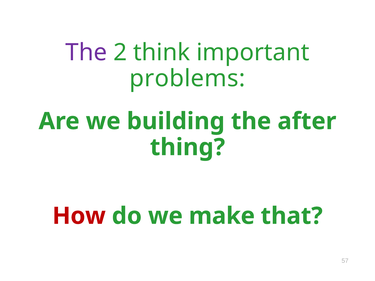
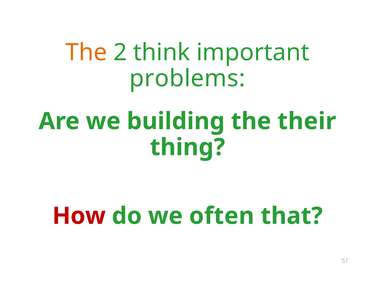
The colour: purple -> orange (86, 53)
after: after -> their (307, 121)
make: make -> often (222, 216)
